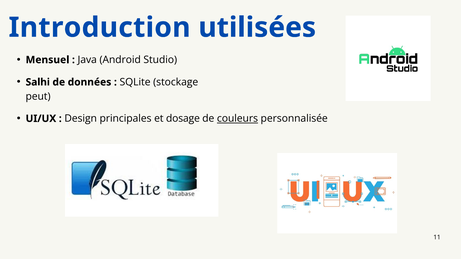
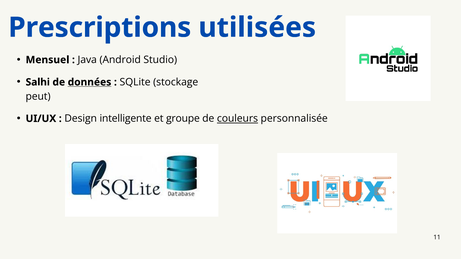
Introduction: Introduction -> Prescriptions (100, 28)
données underline: none -> present (90, 82)
principales: principales -> intelligente (126, 119)
dosage: dosage -> groupe (183, 119)
